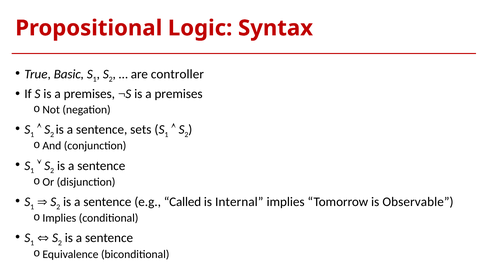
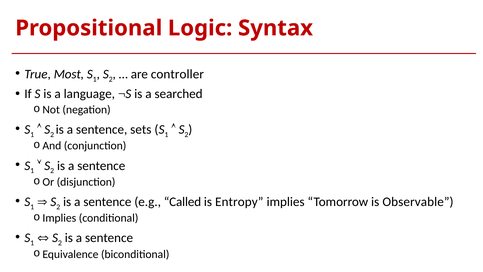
Basic: Basic -> Most (69, 74)
S is a premises: premises -> language (89, 94)
¬S is a premises: premises -> searched (179, 94)
Internal: Internal -> Entropy (239, 202)
